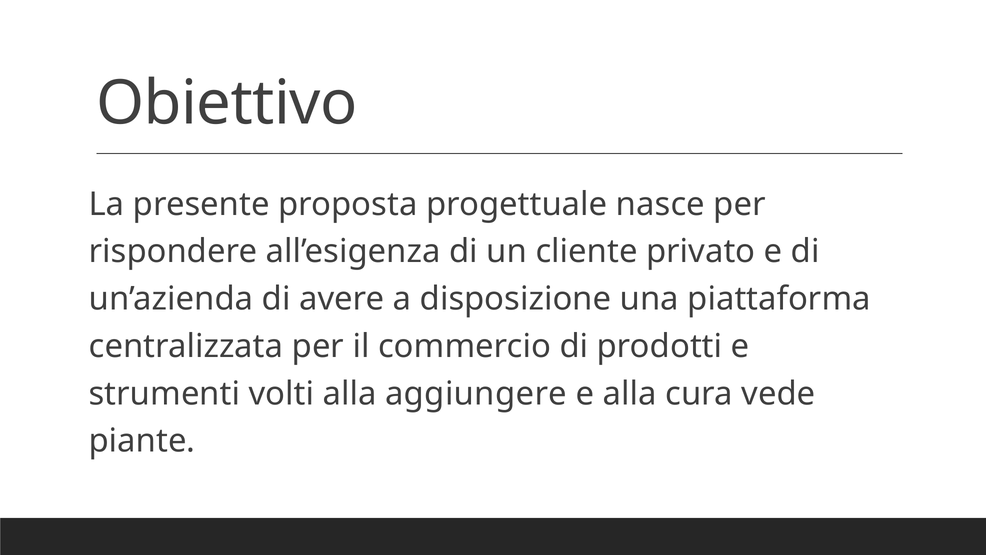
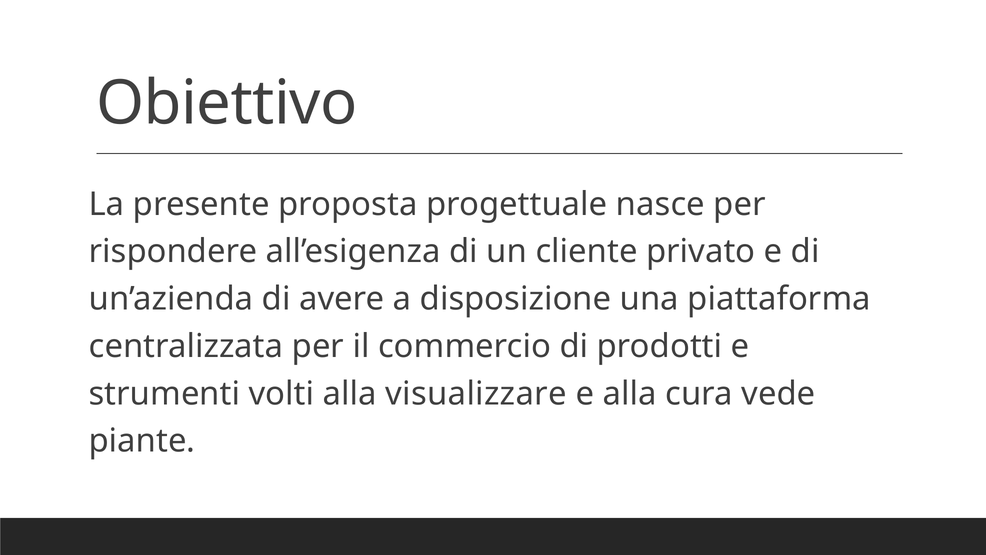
aggiungere: aggiungere -> visualizzare (476, 393)
